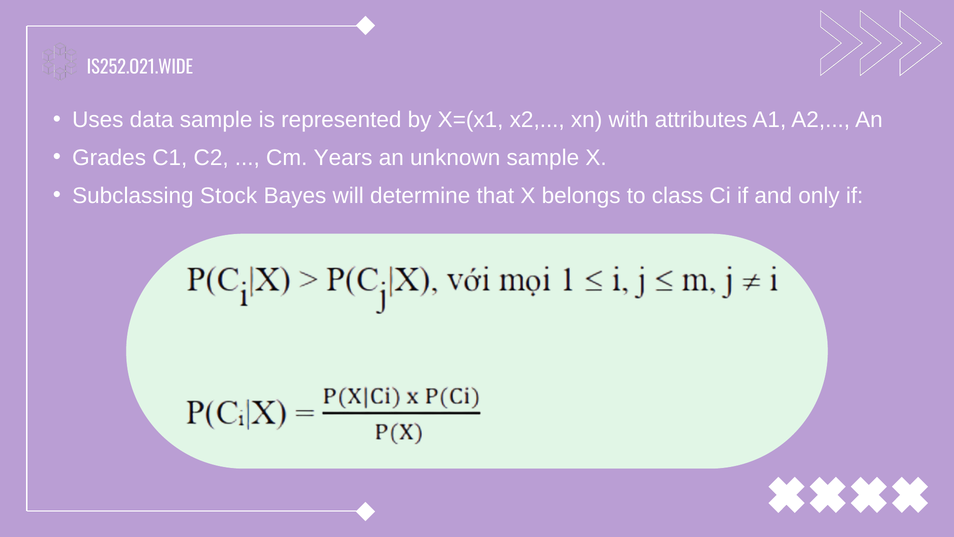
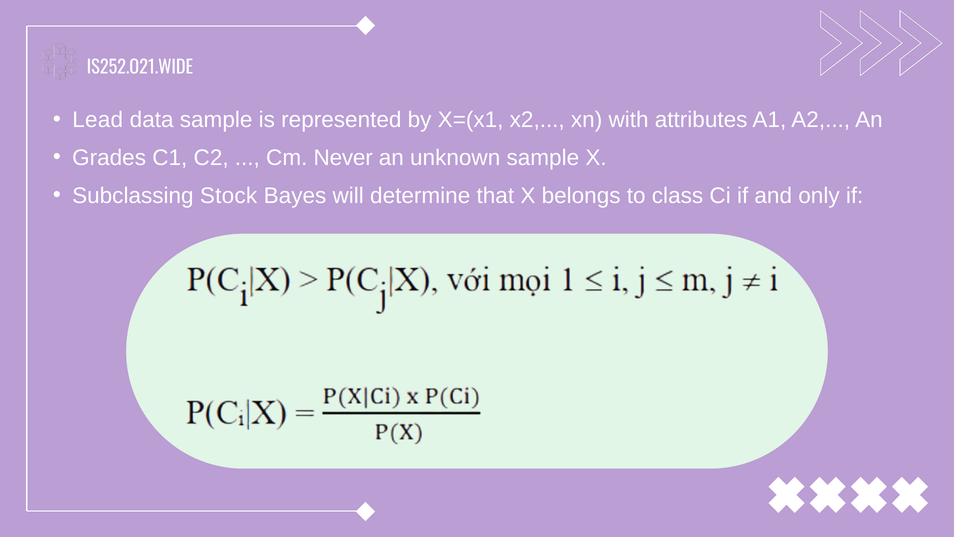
Uses: Uses -> Lead (98, 120)
Years: Years -> Never (343, 158)
